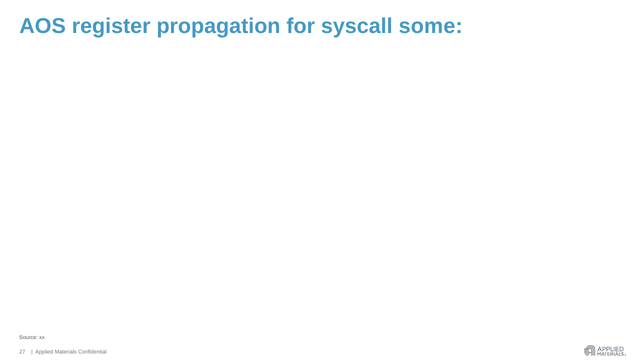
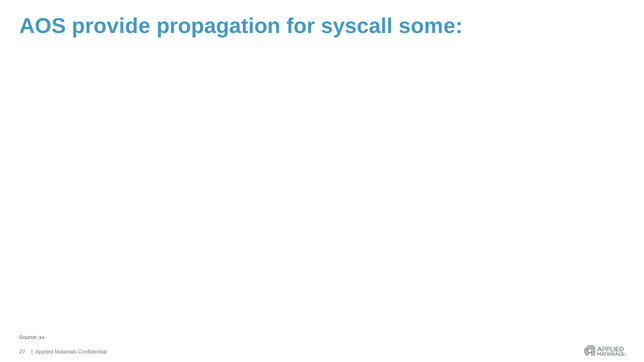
register: register -> provide (111, 26)
